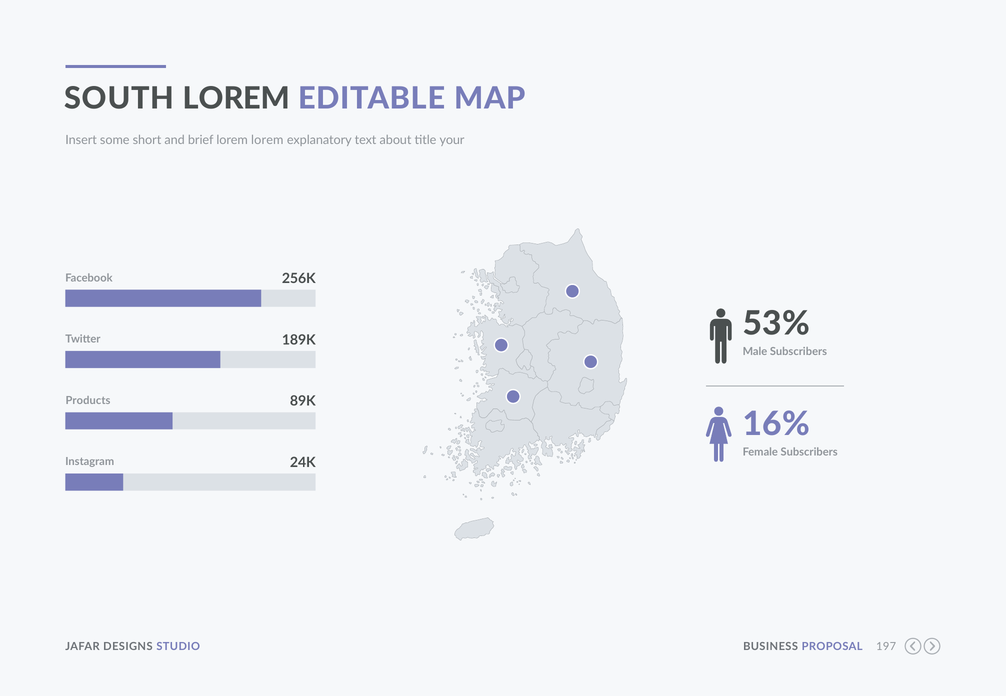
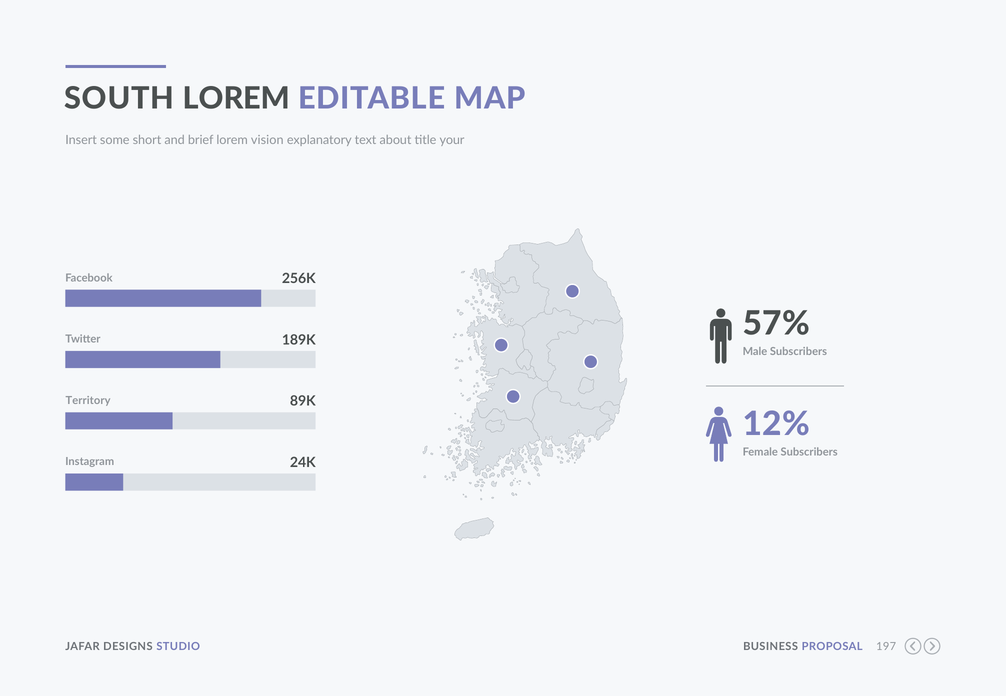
lorem lorem: lorem -> vision (267, 140)
53%: 53% -> 57% (776, 324)
Products: Products -> Territory (88, 401)
16%: 16% -> 12% (776, 424)
